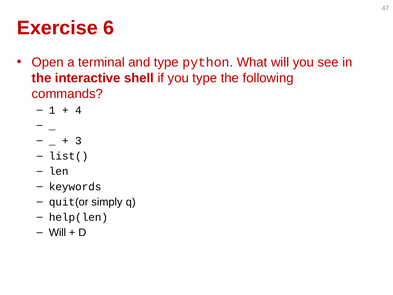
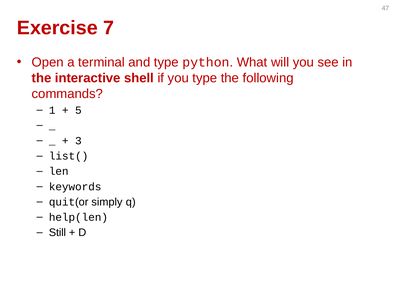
6: 6 -> 7 (109, 28)
4: 4 -> 5 (78, 110)
Will: Will -> Still (57, 232)
